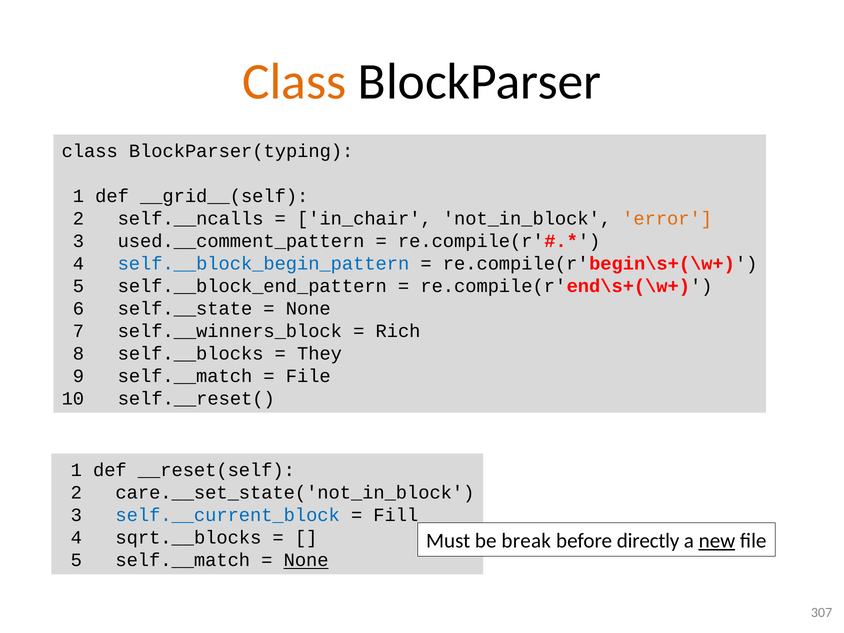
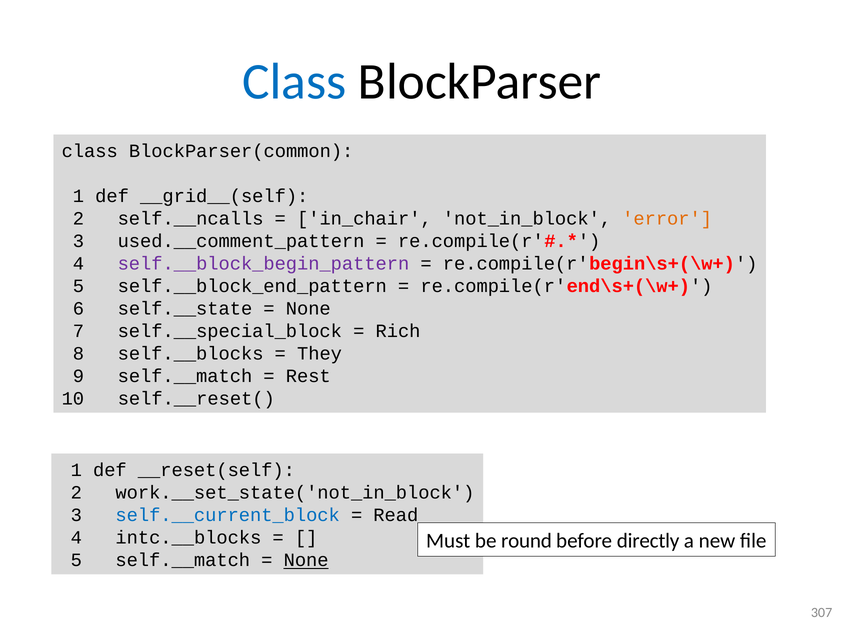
Class colour: orange -> blue (294, 82)
BlockParser(typing: BlockParser(typing -> BlockParser(common (241, 151)
self.__block_begin_pattern colour: blue -> purple (263, 264)
self.__winners_block: self.__winners_block -> self.__special_block (230, 331)
File: File -> Rest (308, 376)
care.__set_state('not_in_block: care.__set_state('not_in_block -> work.__set_state('not_in_block (295, 493)
Fill: Fill -> Read (396, 515)
sqrt.__blocks: sqrt.__blocks -> intc.__blocks (188, 538)
break: break -> round (526, 541)
new underline: present -> none (717, 541)
